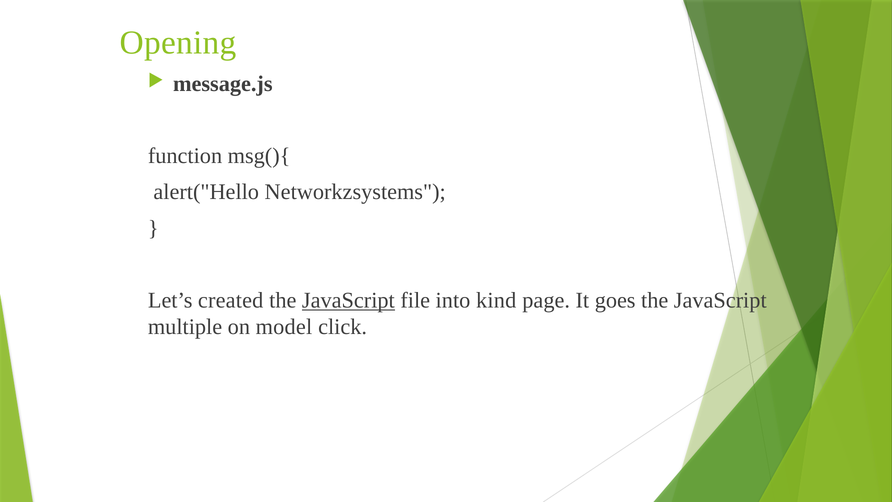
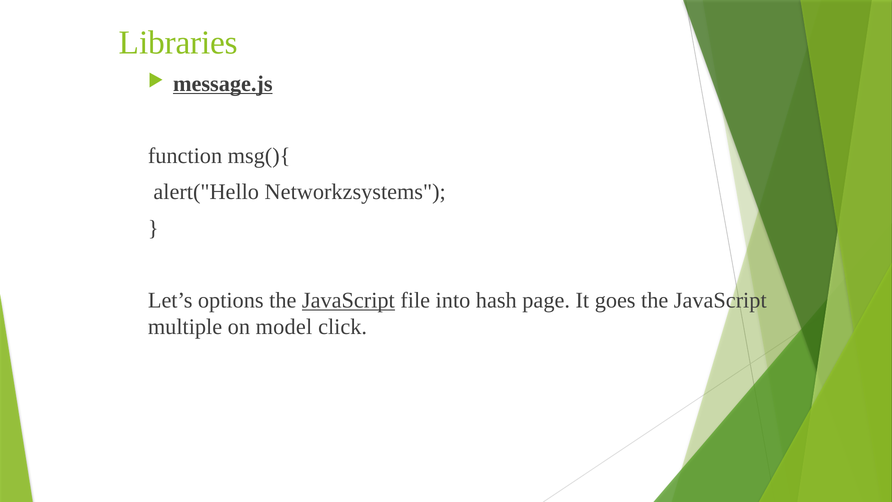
Opening: Opening -> Libraries (178, 42)
message.js underline: none -> present (223, 84)
created: created -> options (231, 300)
kind: kind -> hash (496, 300)
